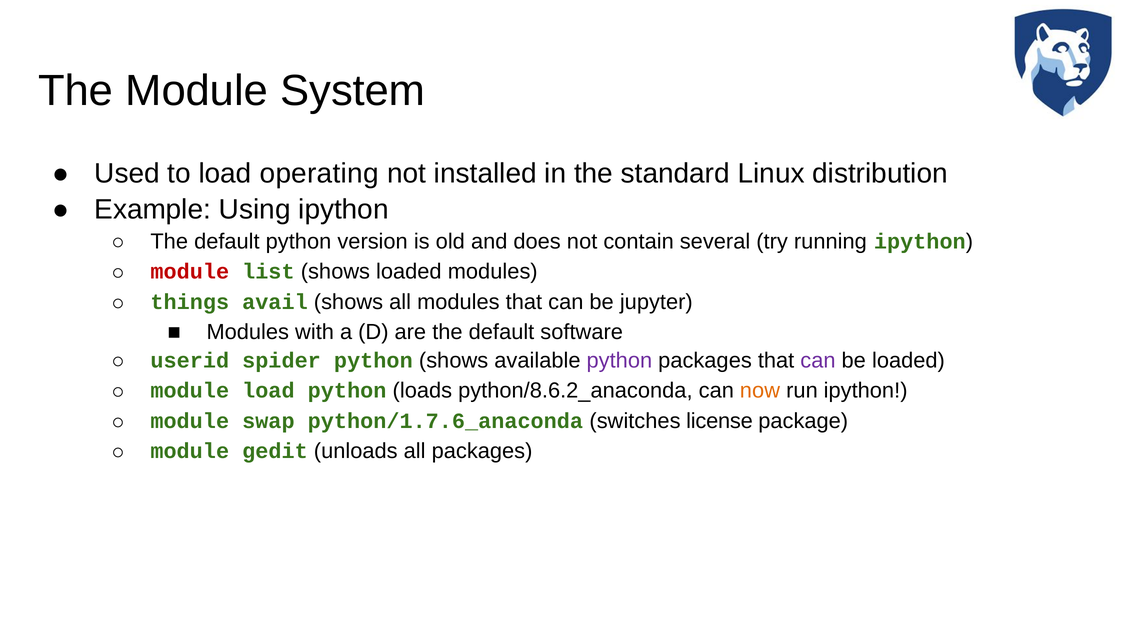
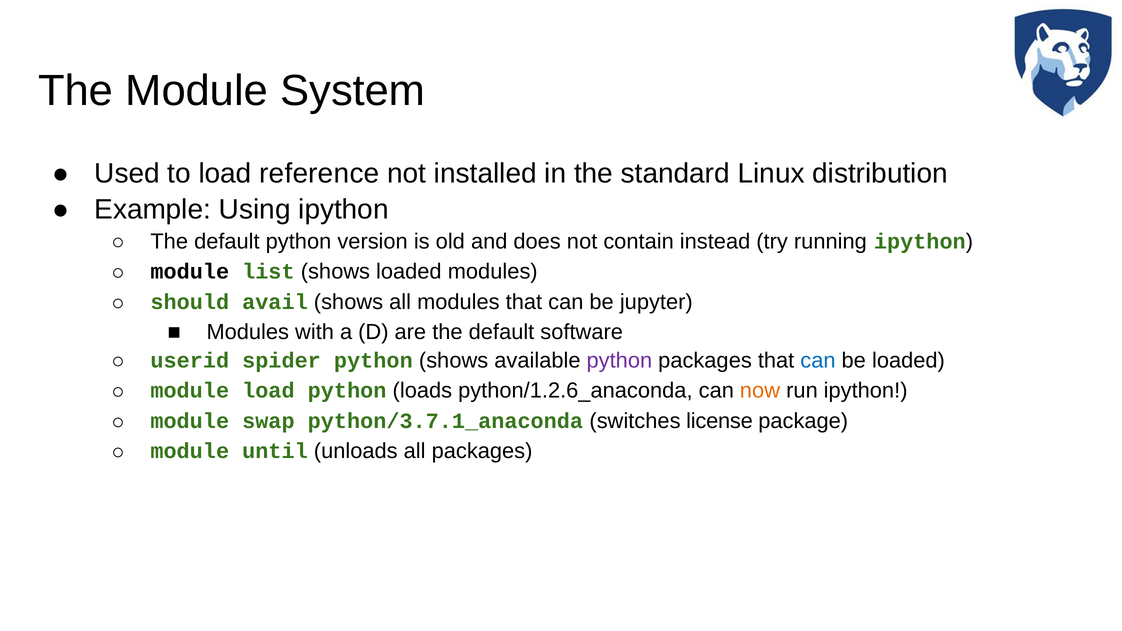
operating: operating -> reference (319, 173)
several: several -> instead (715, 241)
module colour: red -> black (190, 272)
things: things -> should (190, 302)
can colour: purple -> blue (818, 360)
python/8.6.2_anaconda: python/8.6.2_anaconda -> python/1.2.6_anaconda (575, 391)
python/1.7.6_anaconda: python/1.7.6_anaconda -> python/3.7.1_anaconda (445, 421)
gedit: gedit -> until (275, 451)
